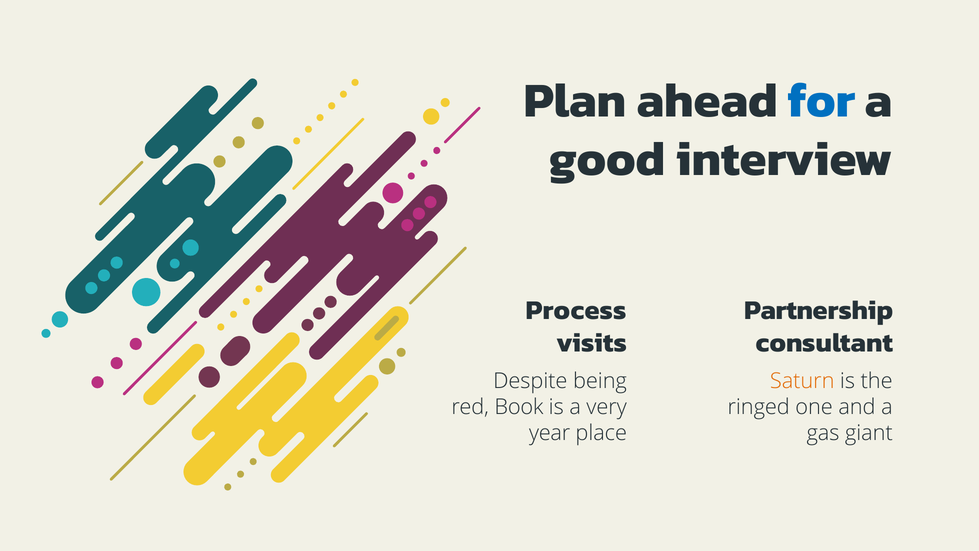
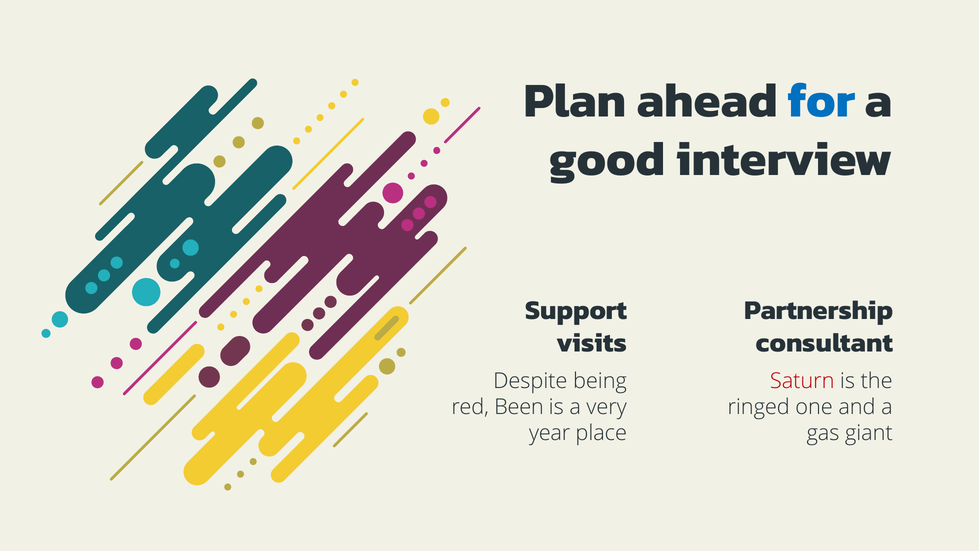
Process: Process -> Support (576, 310)
Saturn colour: orange -> red (802, 381)
Book: Book -> Been (519, 407)
